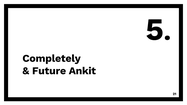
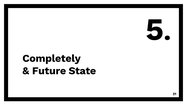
Ankit: Ankit -> State (82, 71)
